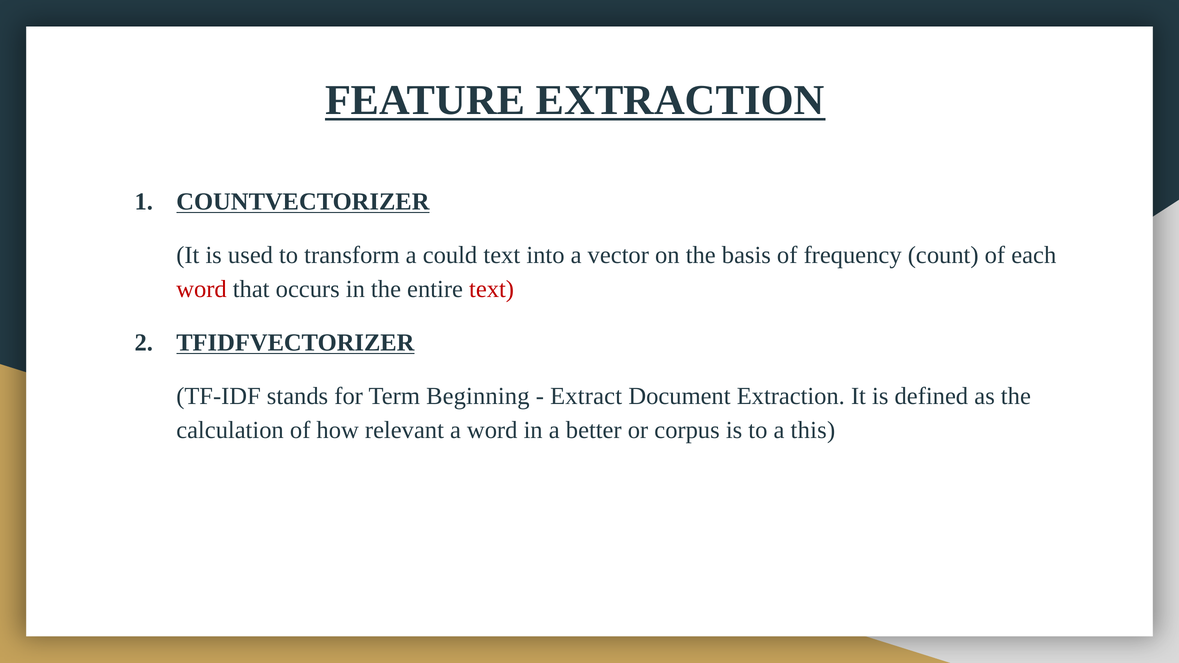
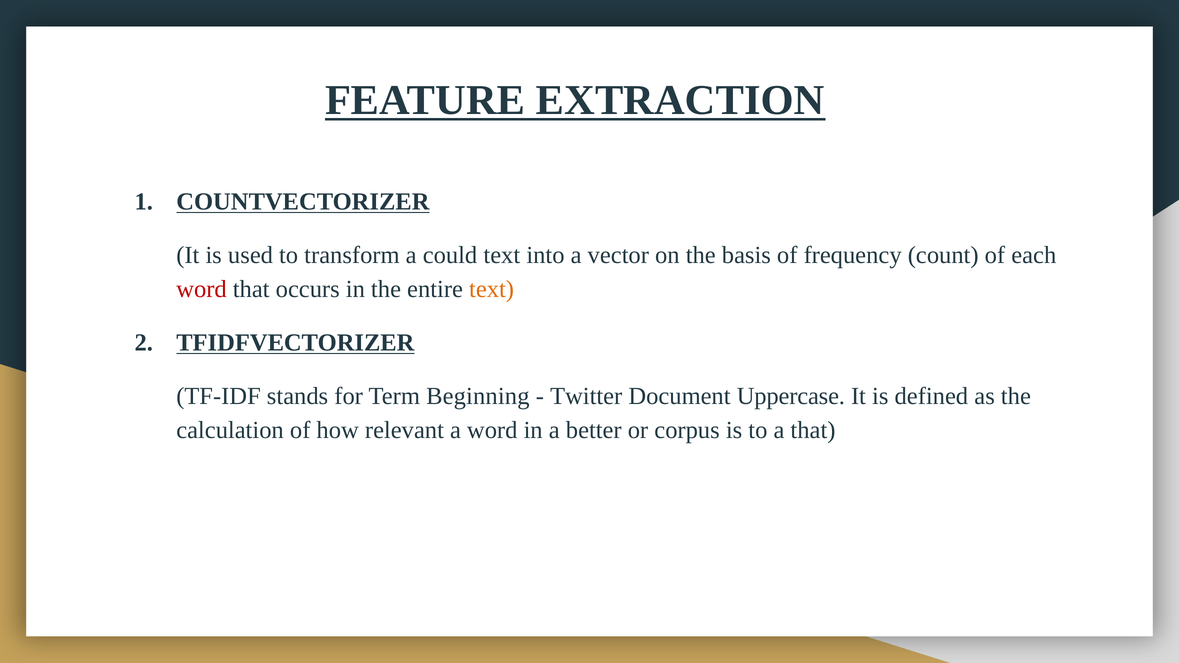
text colour: red -> orange (492, 289)
Extract: Extract -> Twitter (586, 396)
Document Extraction: Extraction -> Uppercase (791, 396)
a this: this -> that (813, 430)
